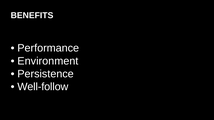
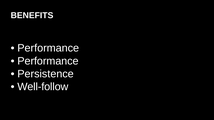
Environment: Environment -> Performance (48, 61)
